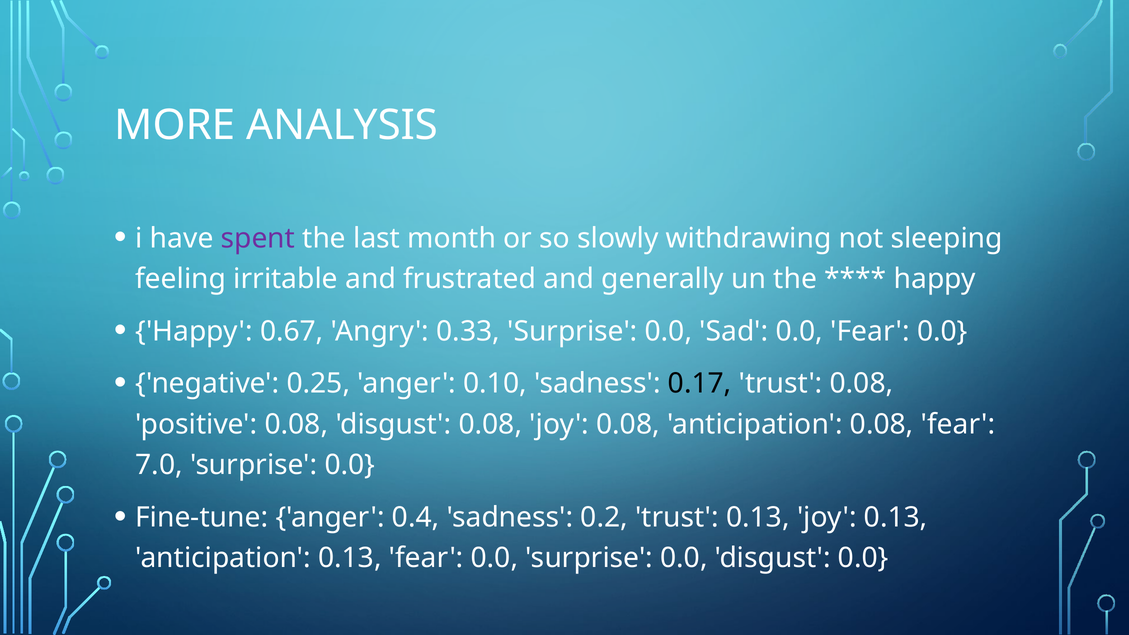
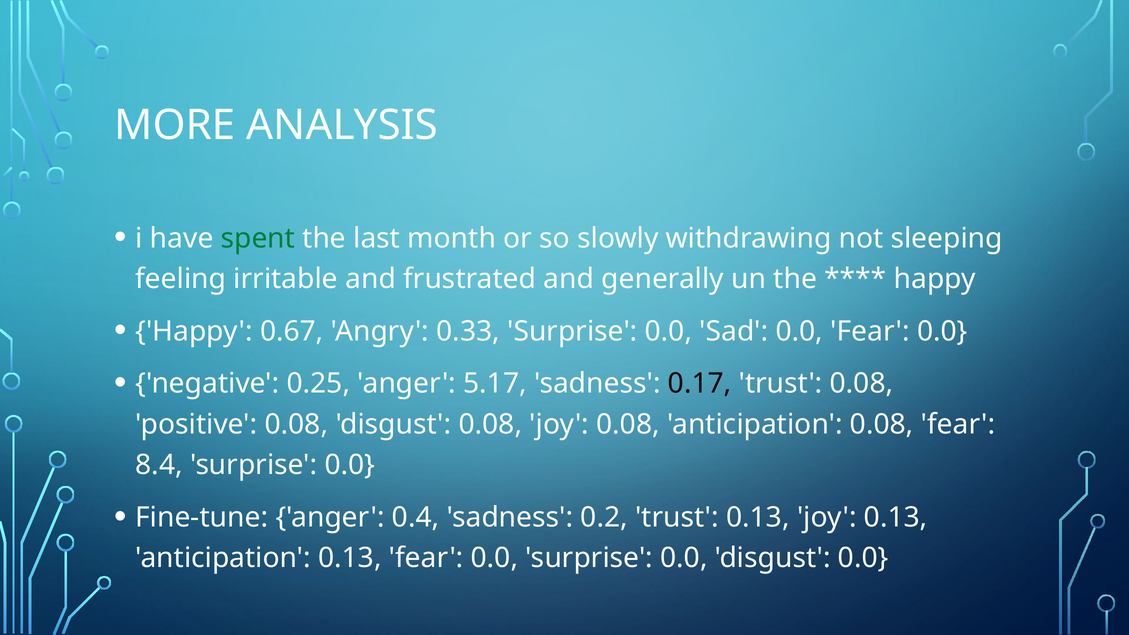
spent colour: purple -> green (258, 238)
0.10: 0.10 -> 5.17 (495, 384)
7.0: 7.0 -> 8.4 (159, 465)
